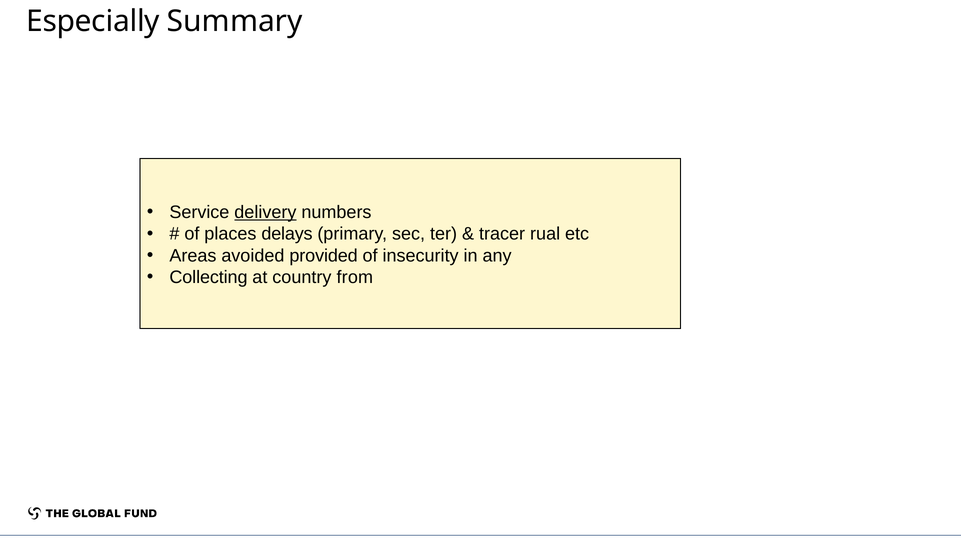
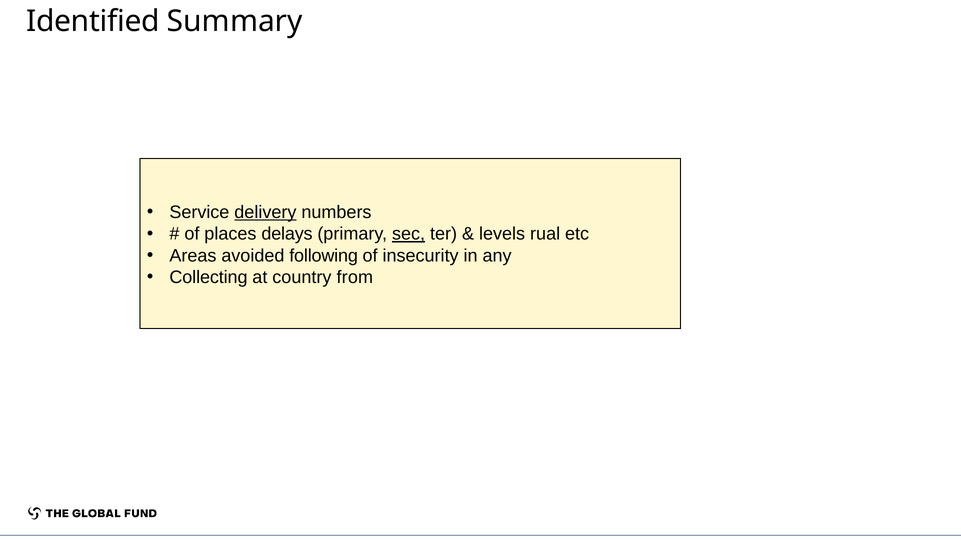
Especially: Especially -> Identified (93, 21)
sec underline: none -> present (409, 234)
tracer: tracer -> levels (502, 234)
provided: provided -> following (324, 255)
